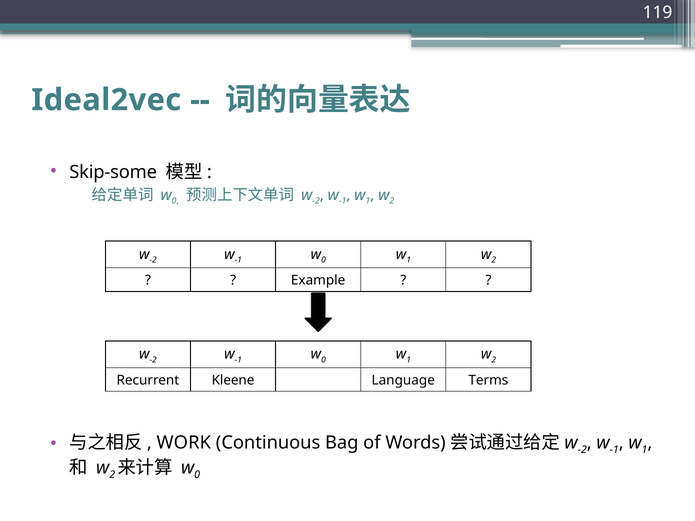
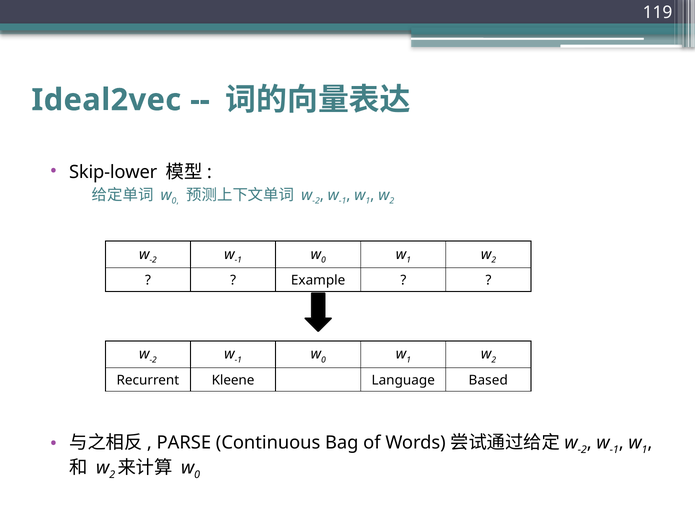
Skip-some: Skip-some -> Skip-lower (113, 172)
Terms: Terms -> Based (488, 380)
WORK: WORK -> PARSE (184, 443)
